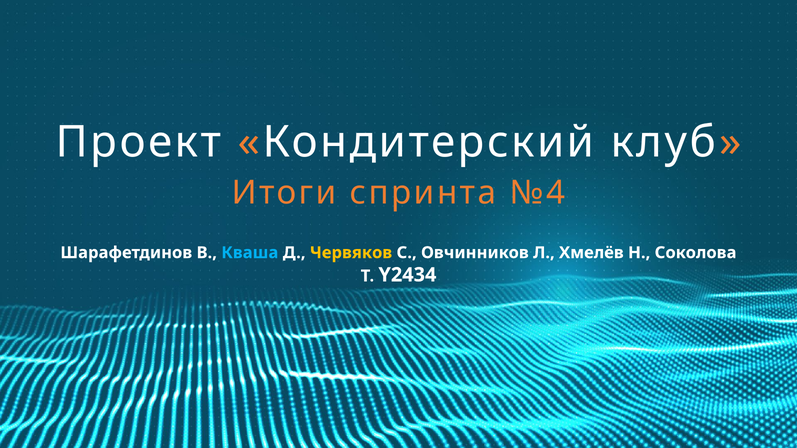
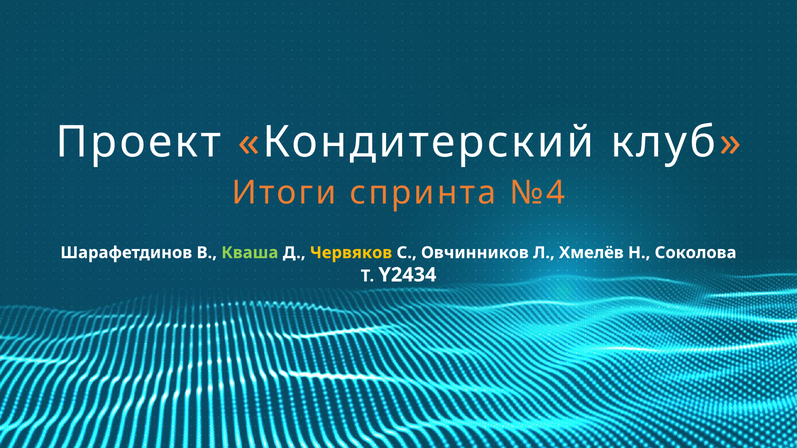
Кваша colour: light blue -> light green (250, 253)
